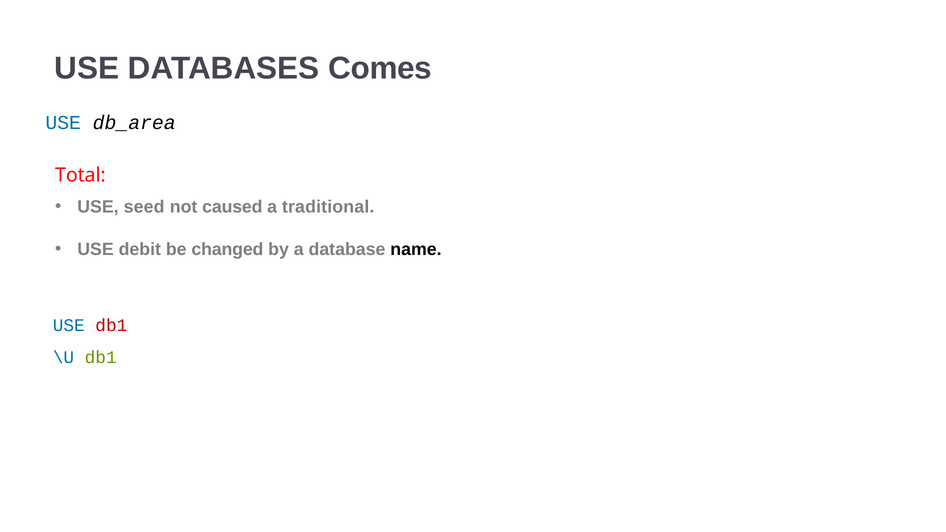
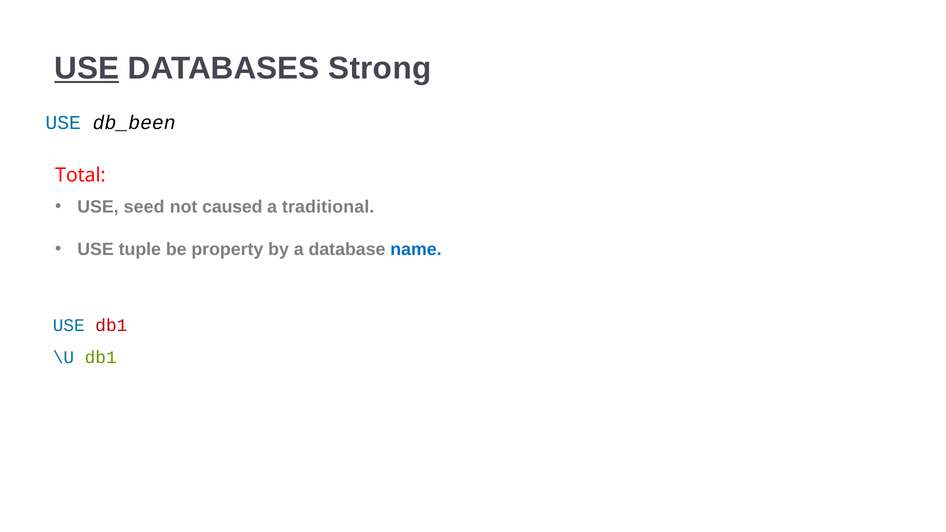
USE underline: none -> present (87, 68)
Comes: Comes -> Strong (380, 68)
db_area: db_area -> db_been (134, 123)
debit: debit -> tuple (140, 250)
changed: changed -> property (227, 250)
name colour: black -> blue (416, 250)
